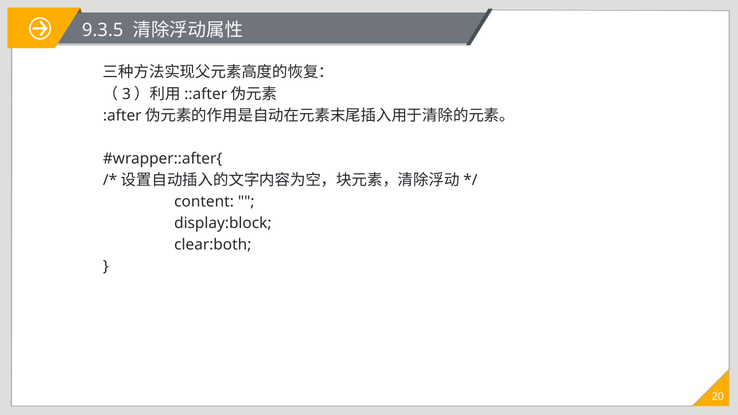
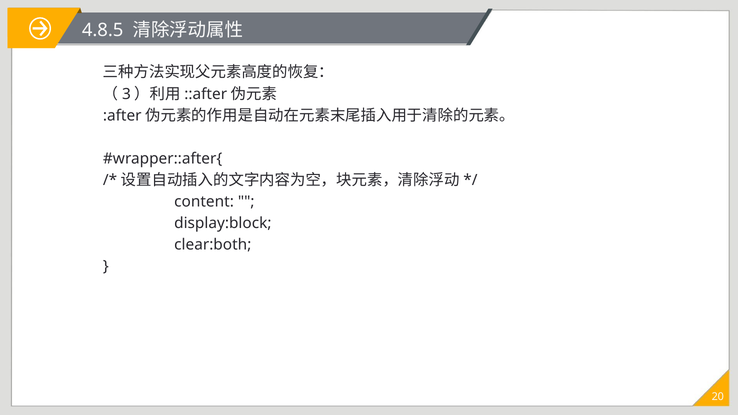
9.3.5: 9.3.5 -> 4.8.5 (103, 30)
